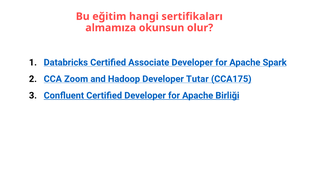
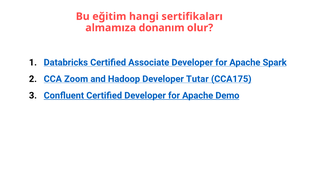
okunsun: okunsun -> donanım (162, 28)
Birliği: Birliği -> Demo (227, 96)
